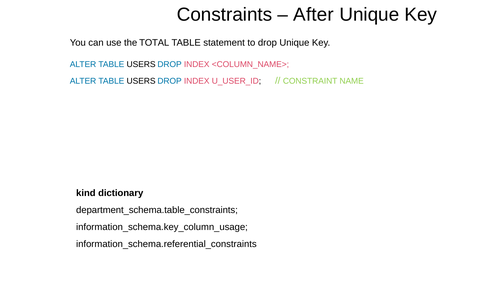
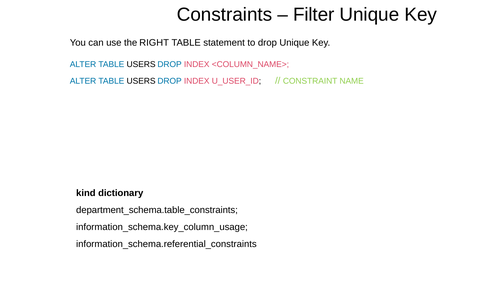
After: After -> Filter (314, 15)
TOTAL: TOTAL -> RIGHT (154, 43)
